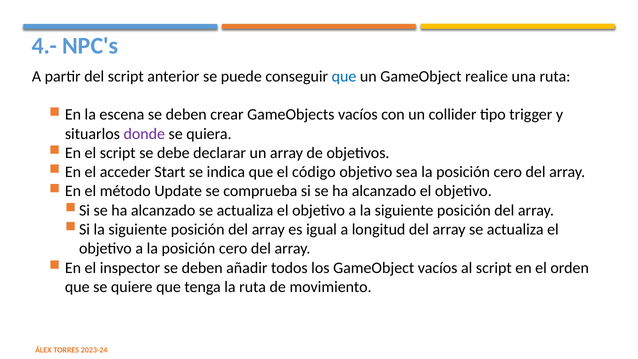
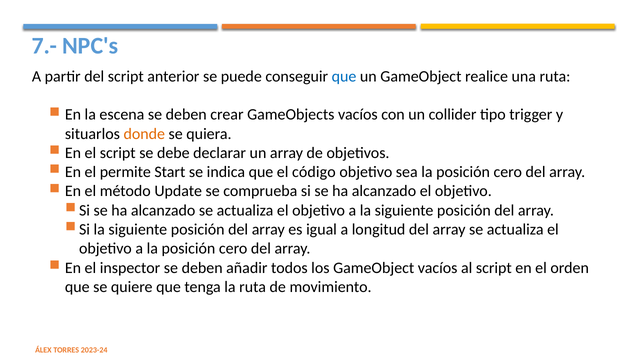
4.-: 4.- -> 7.- (44, 46)
donde colour: purple -> orange (144, 134)
acceder: acceder -> permite (125, 172)
